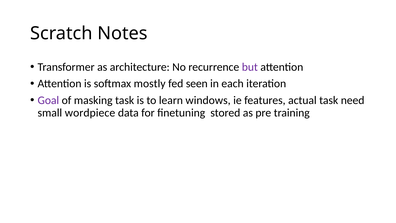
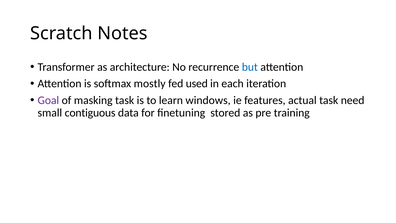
but colour: purple -> blue (250, 67)
seen: seen -> used (197, 84)
wordpiece: wordpiece -> contiguous (90, 113)
